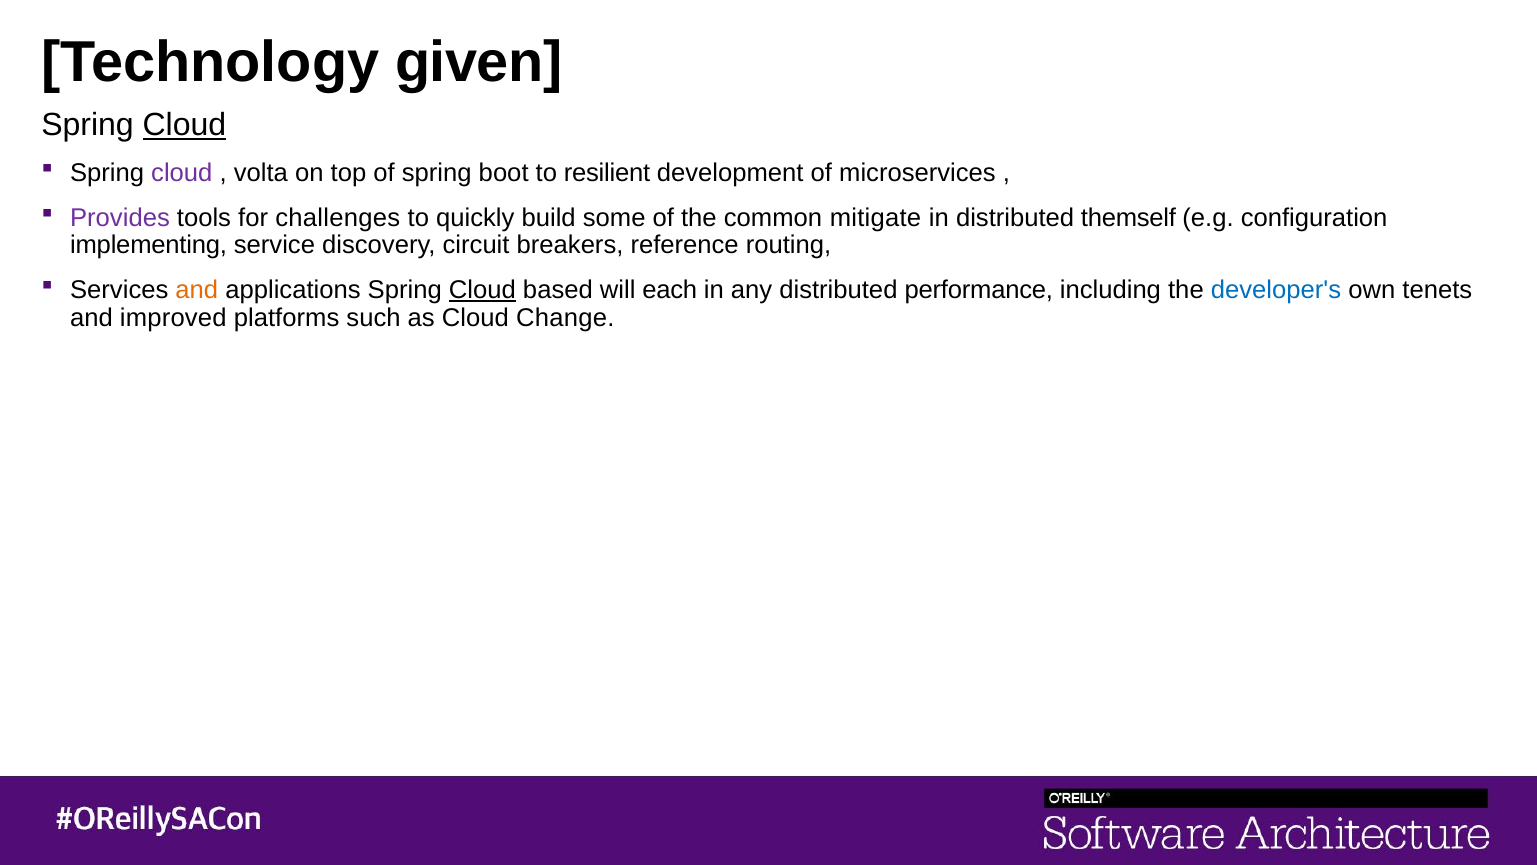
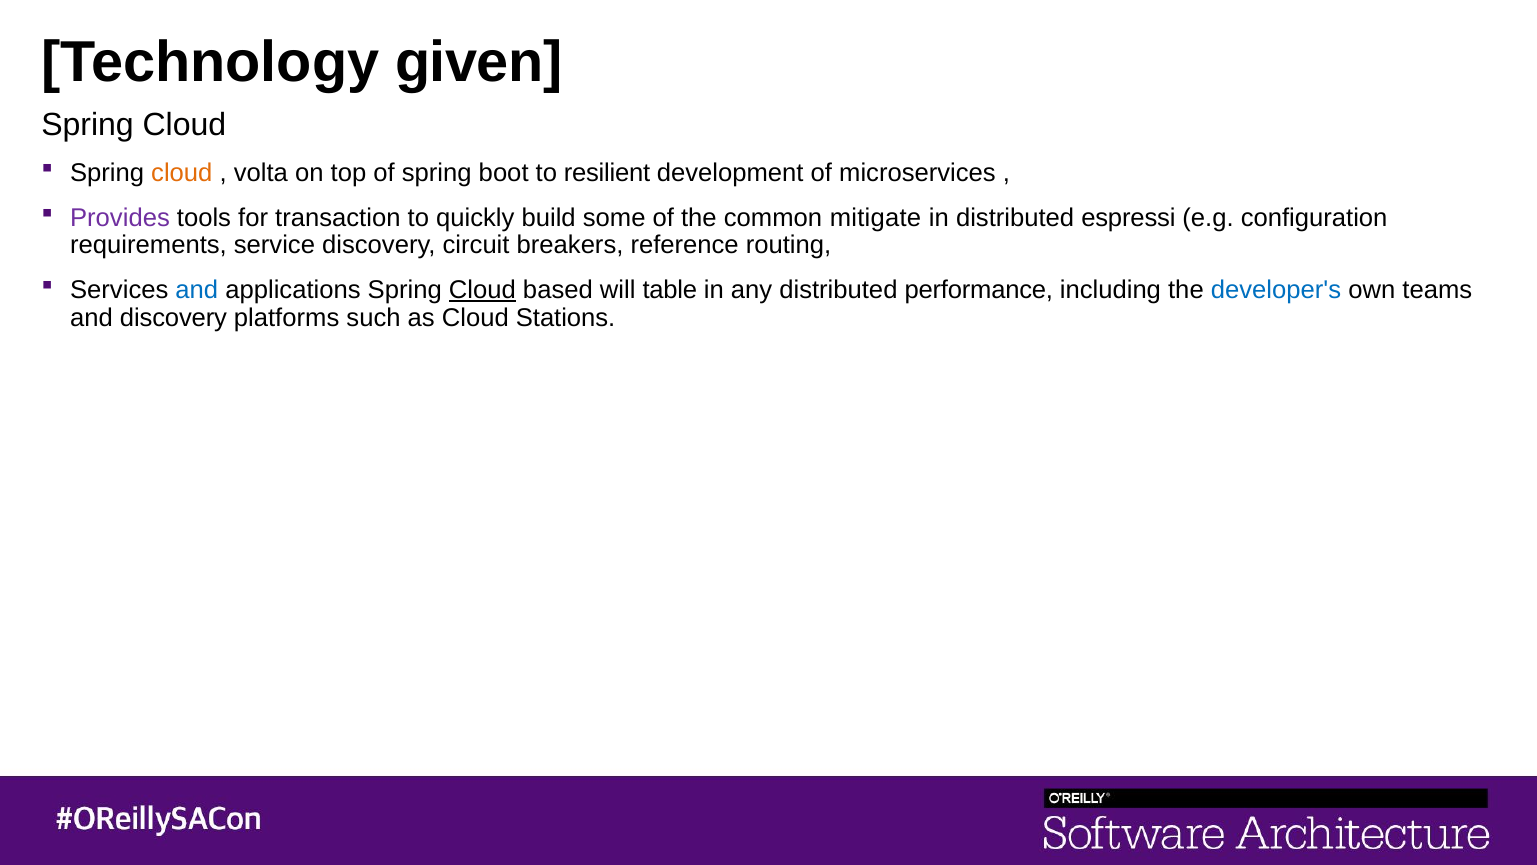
Cloud underline: present -> none (184, 125)
cloud colour: purple -> orange (182, 173)
challenges: challenges -> transaction (338, 218)
themself: themself -> espressi (1128, 218)
implementing: implementing -> requirements (148, 245)
and colour: orange -> blue (197, 290)
each: each -> table (670, 290)
tenets: tenets -> teams (1437, 290)
and improved: improved -> discovery (173, 318)
Change: Change -> Stations (566, 318)
